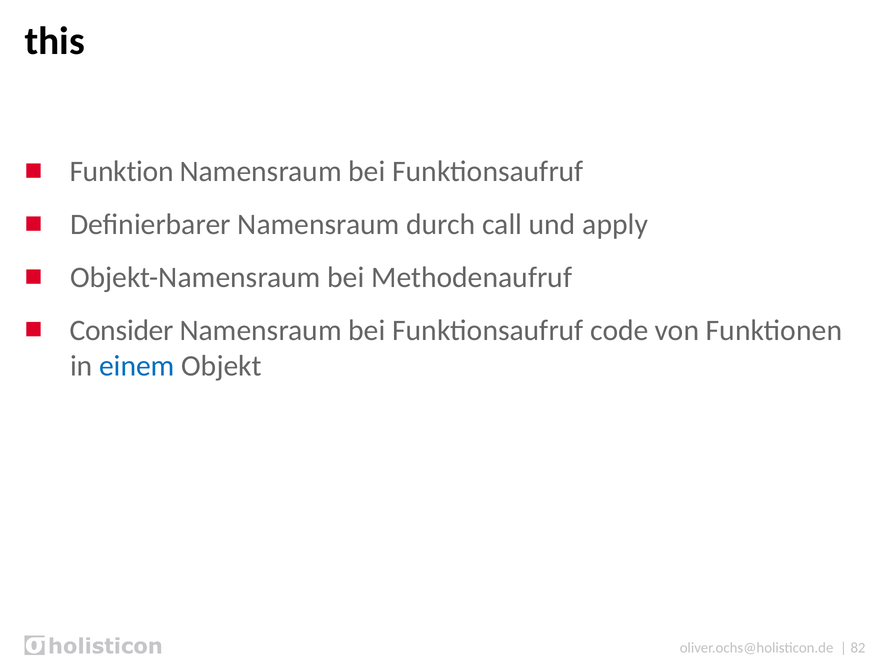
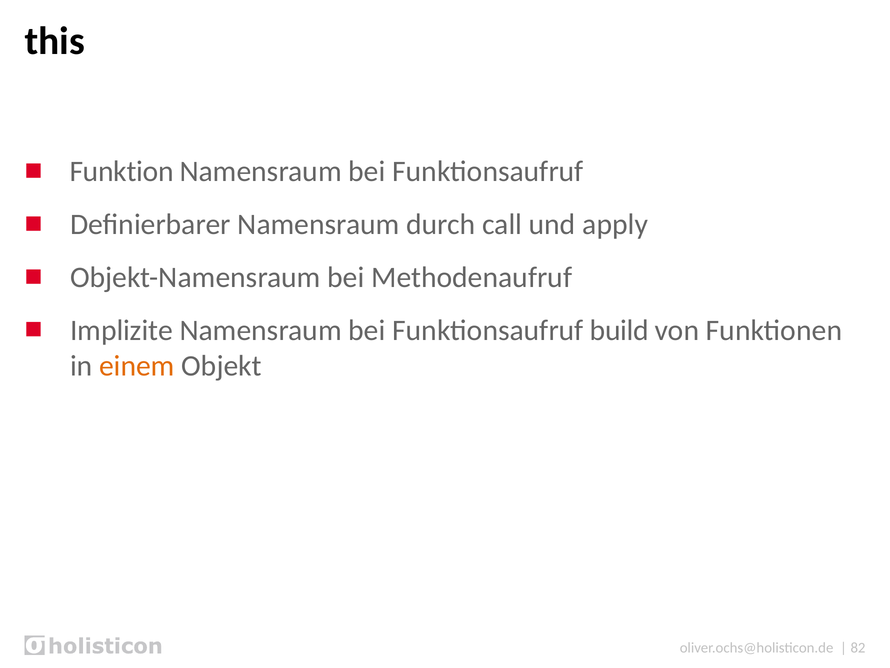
Consider: Consider -> Implizite (121, 330)
code: code -> build (619, 330)
einem colour: blue -> orange (137, 366)
